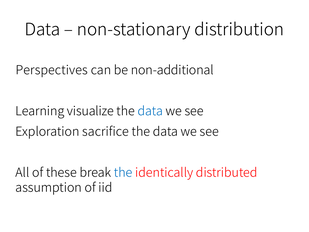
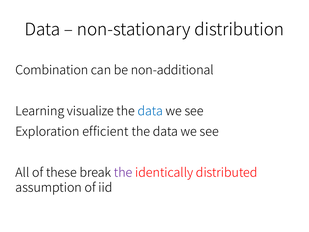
Perspectives: Perspectives -> Combination (52, 70)
sacrifice: sacrifice -> efficient (105, 132)
the colour: blue -> purple (123, 172)
